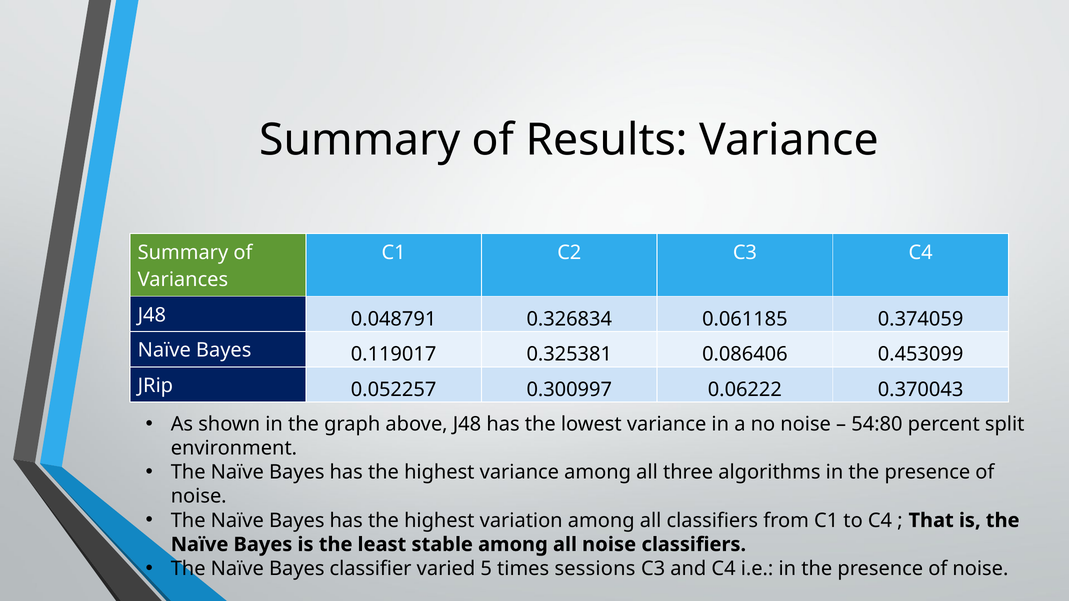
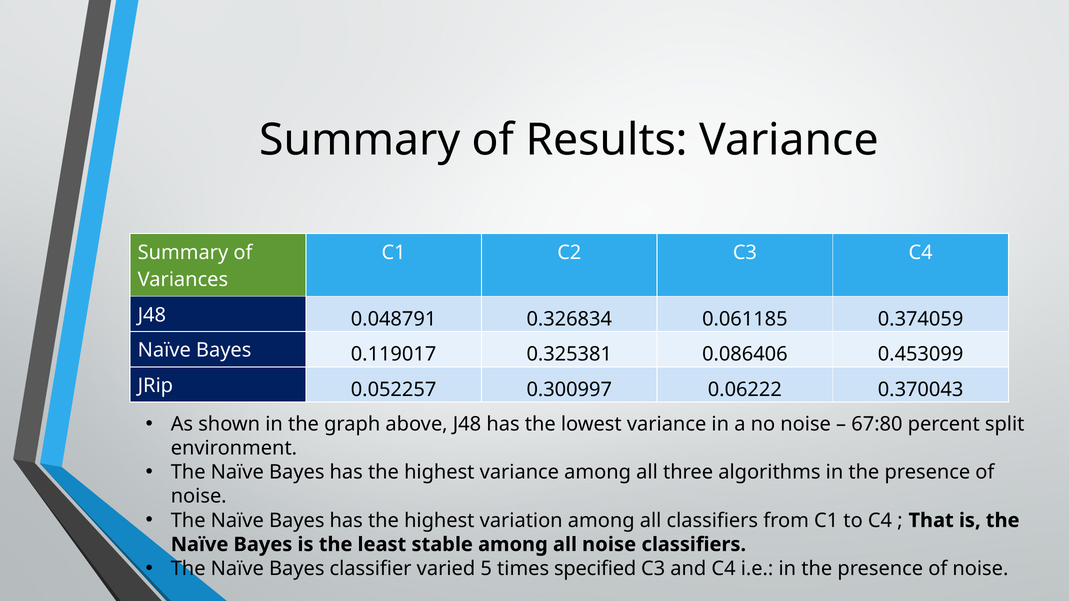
54:80: 54:80 -> 67:80 (877, 424)
sessions: sessions -> specified (595, 569)
